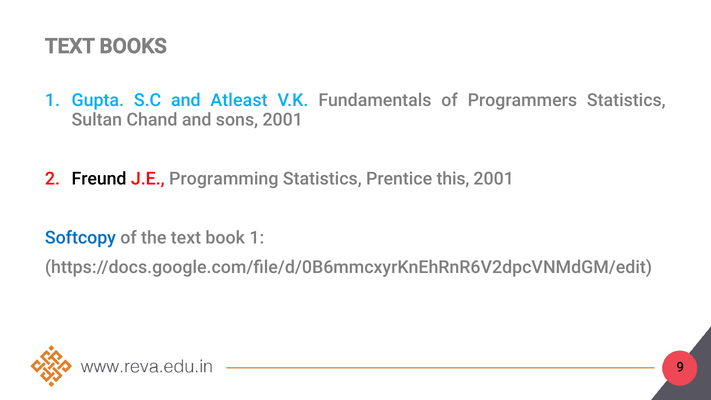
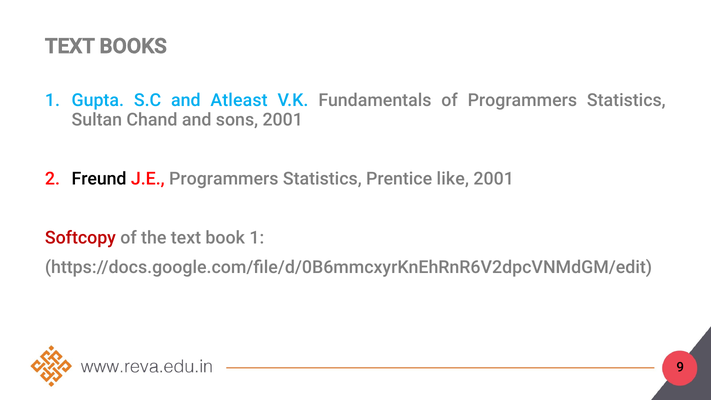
J.E Programming: Programming -> Programmers (224, 179)
this: this -> like (453, 179)
Softcopy colour: blue -> red (80, 238)
